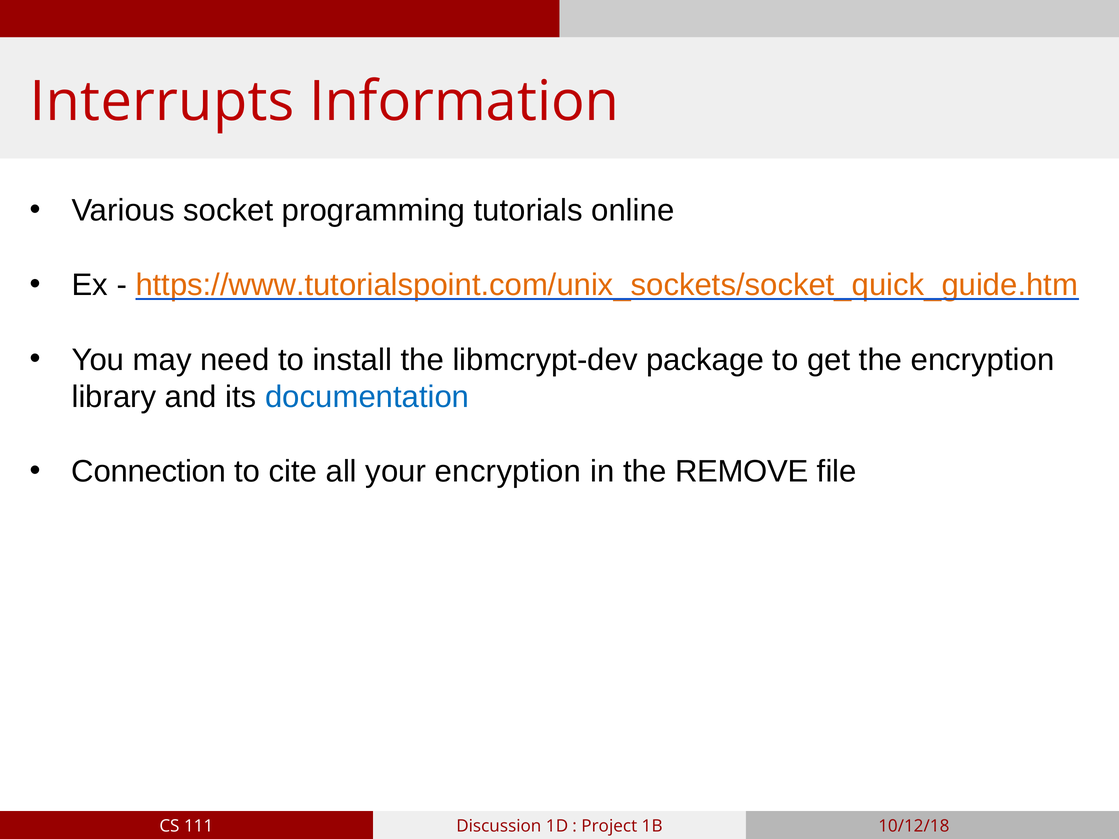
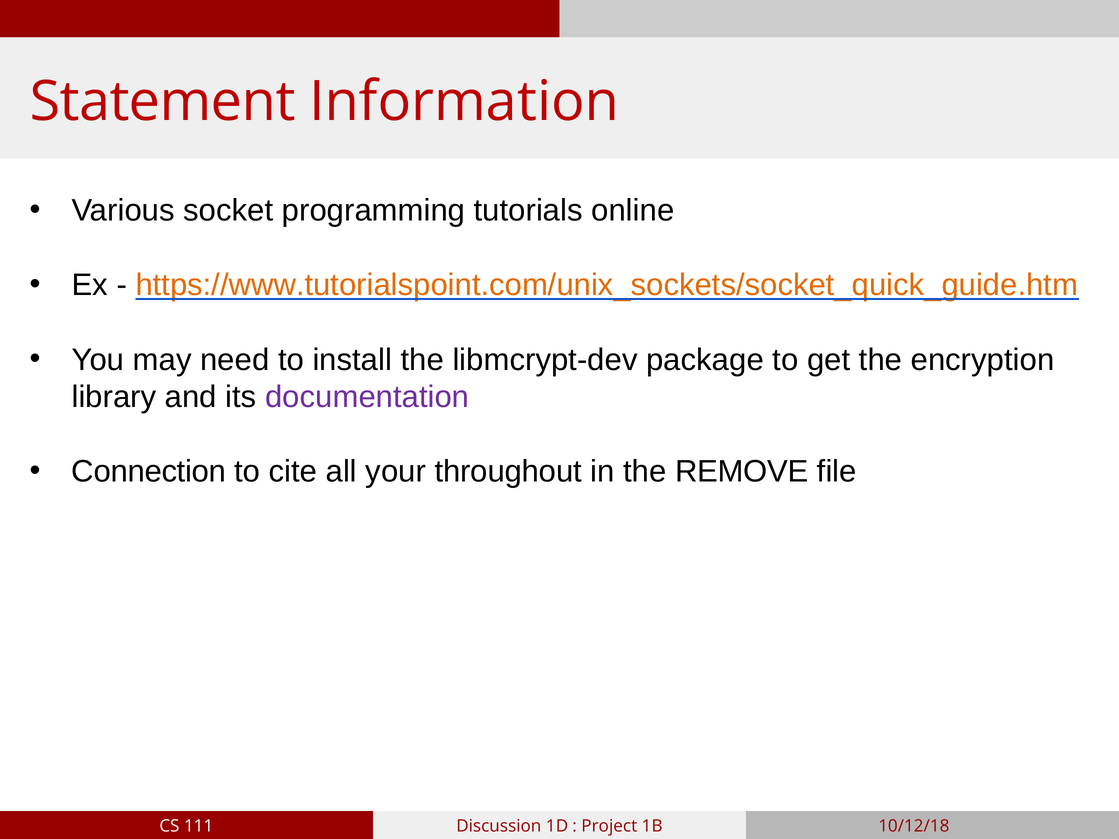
Interrupts: Interrupts -> Statement (163, 102)
documentation colour: blue -> purple (367, 397)
your encryption: encryption -> throughout (508, 472)
